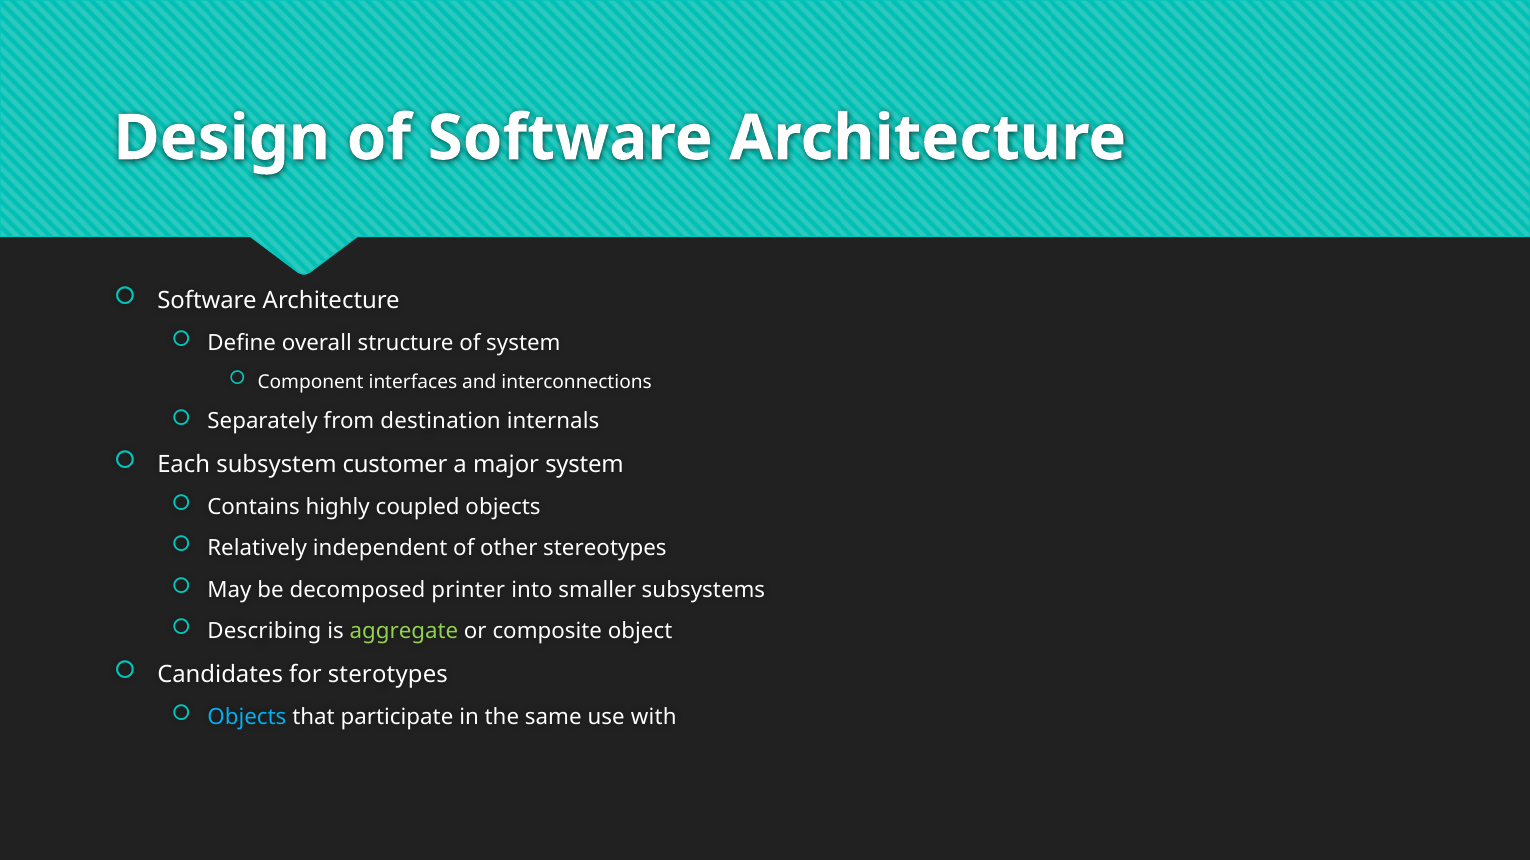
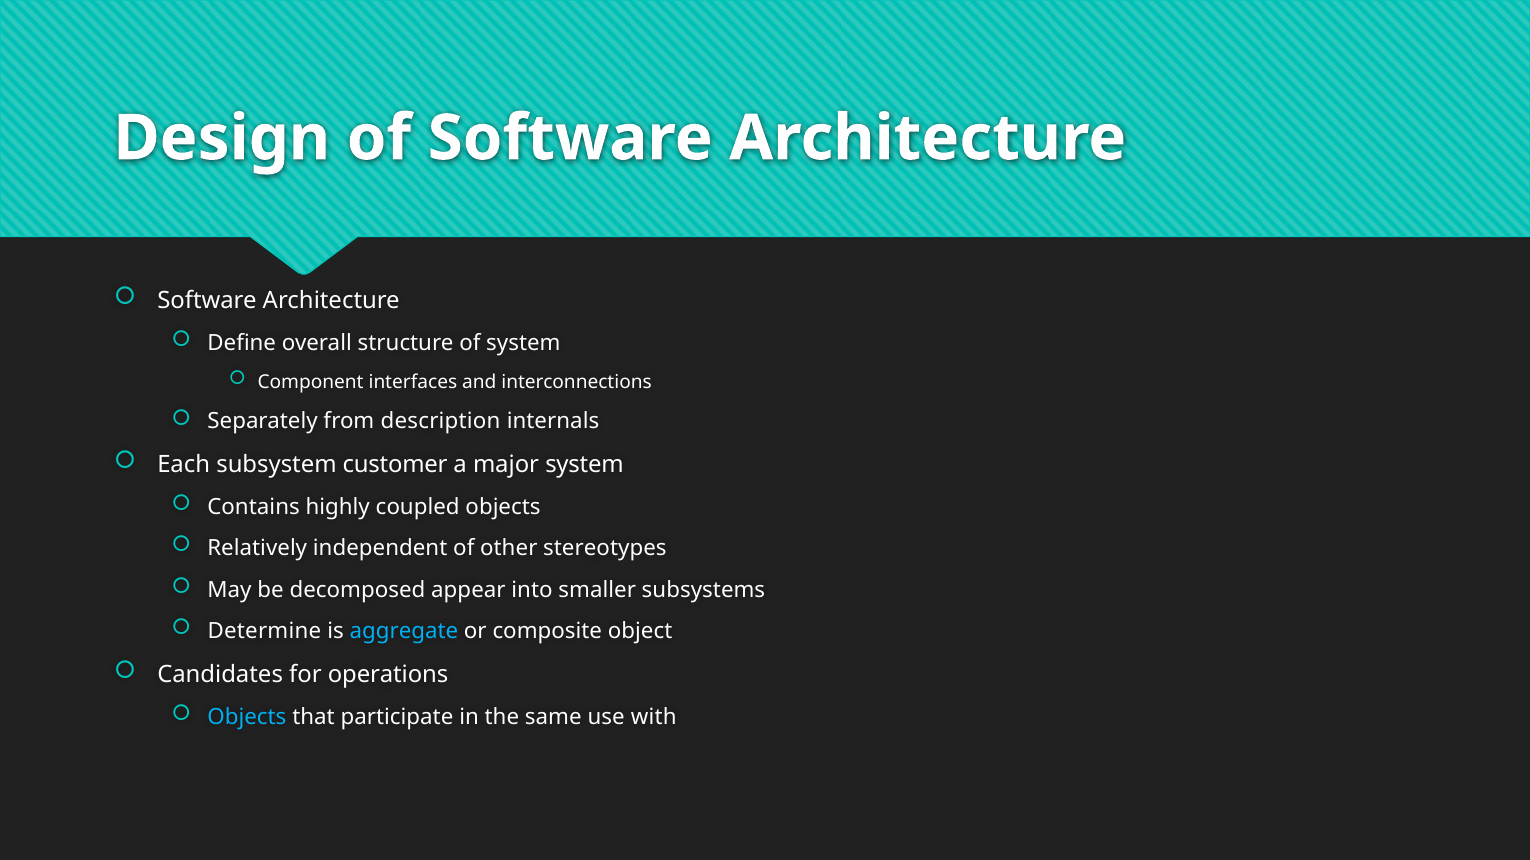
destination: destination -> description (441, 422)
printer: printer -> appear (468, 590)
Describing: Describing -> Determine (264, 632)
aggregate colour: light green -> light blue (404, 632)
sterotypes: sterotypes -> operations (388, 675)
